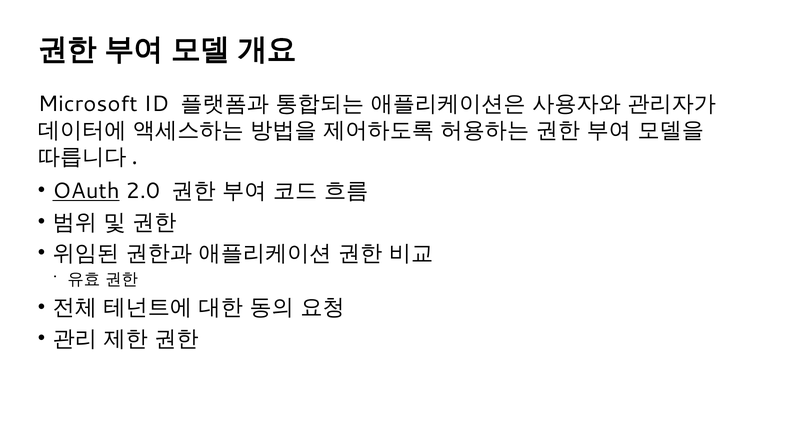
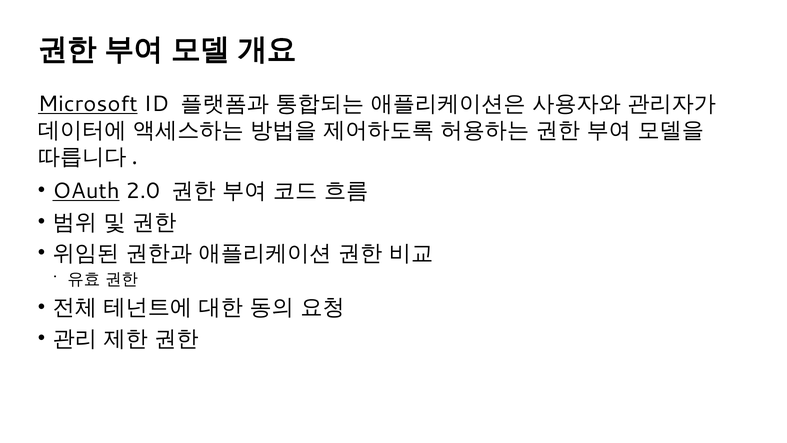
Microsoft underline: none -> present (88, 104)
